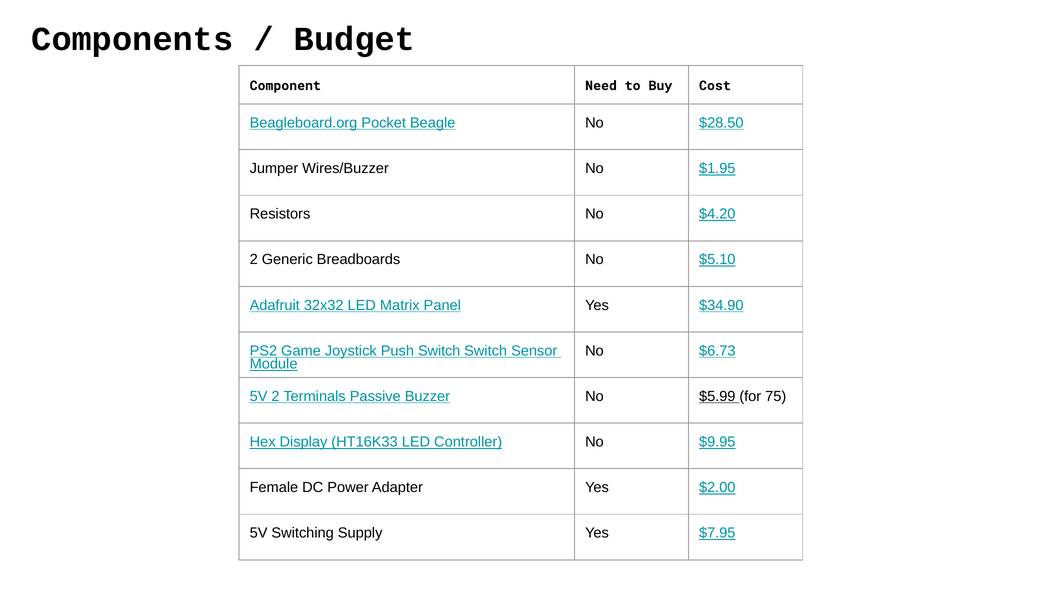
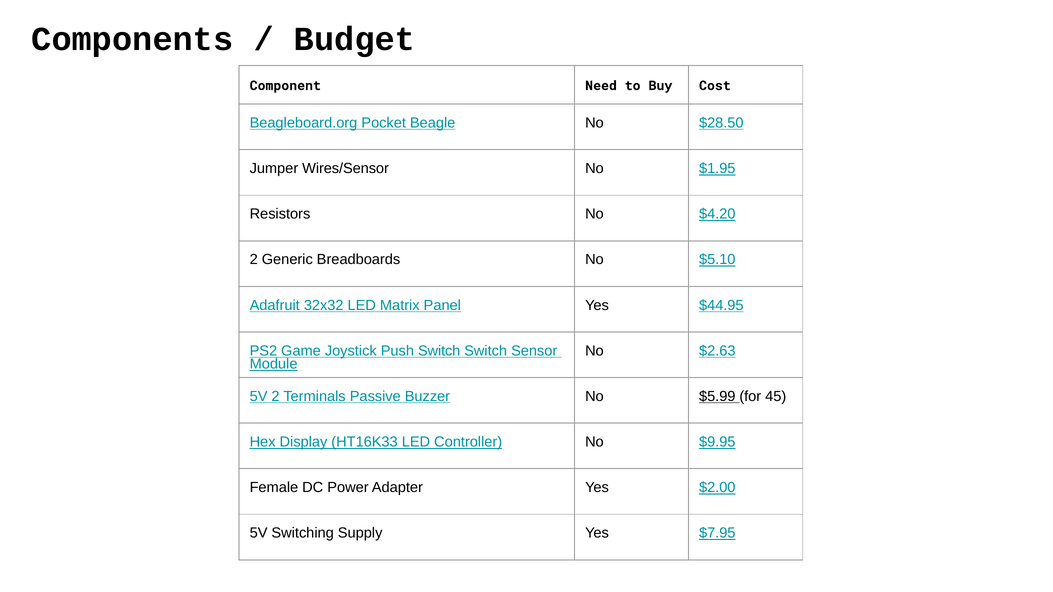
Wires/Buzzer: Wires/Buzzer -> Wires/Sensor (346, 169)
$34.90: $34.90 -> $44.95 (721, 305)
$6.73: $6.73 -> $2.63 (717, 351)
75: 75 -> 45 (776, 397)
